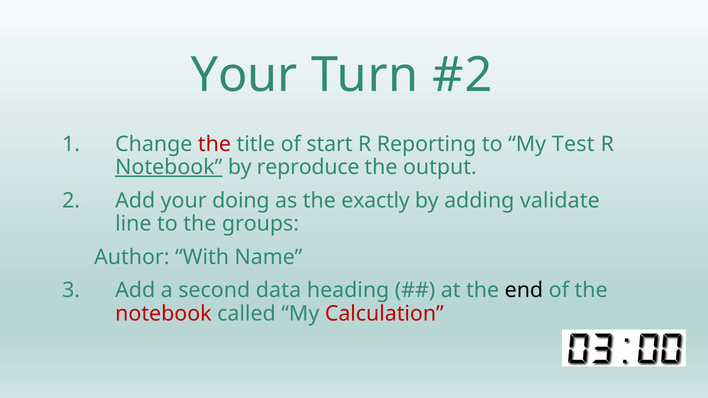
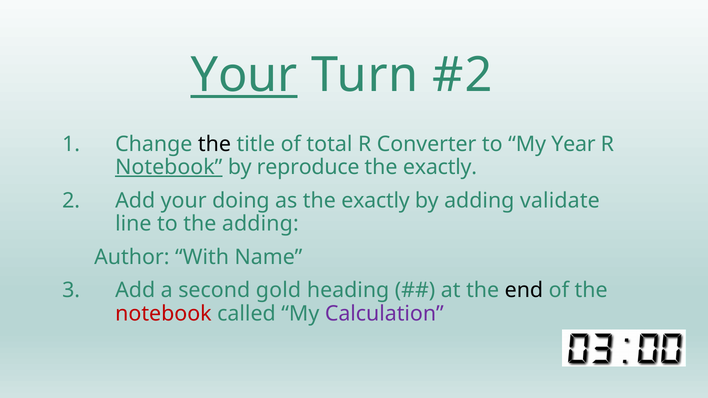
Your underline: none -> present (244, 75)
the colour: red -> black (214, 144)
start: start -> total (329, 144)
Reporting: Reporting -> Converter (427, 144)
Test: Test -> Year (573, 144)
output: output -> exactly (440, 167)
the groups: groups -> adding (260, 224)
data: data -> gold (278, 291)
Calculation colour: red -> purple (384, 314)
